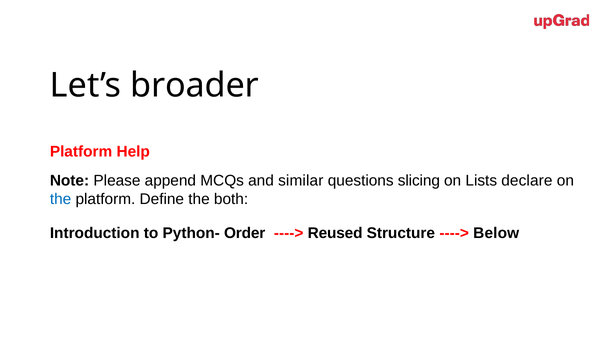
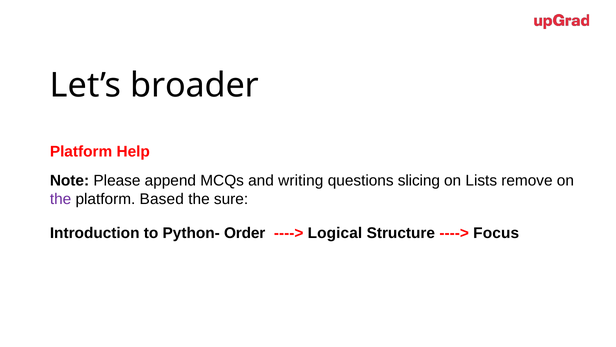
similar: similar -> writing (301, 180)
declare: declare -> remove (527, 180)
the colour: blue -> purple (61, 199)
Define: Define -> Based (162, 199)
both: both -> sure (231, 199)
Reused: Reused -> Logical (335, 233)
Below: Below -> Focus (496, 233)
